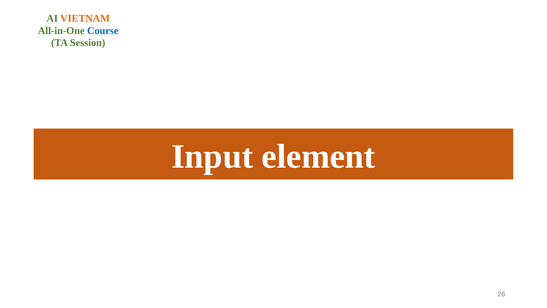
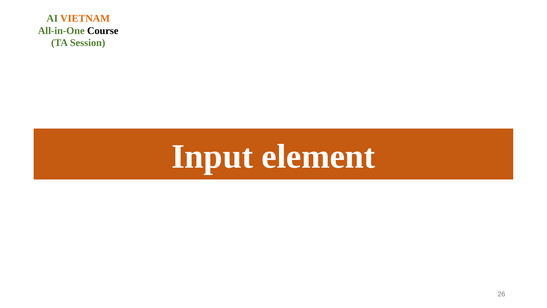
Course colour: blue -> black (103, 31)
